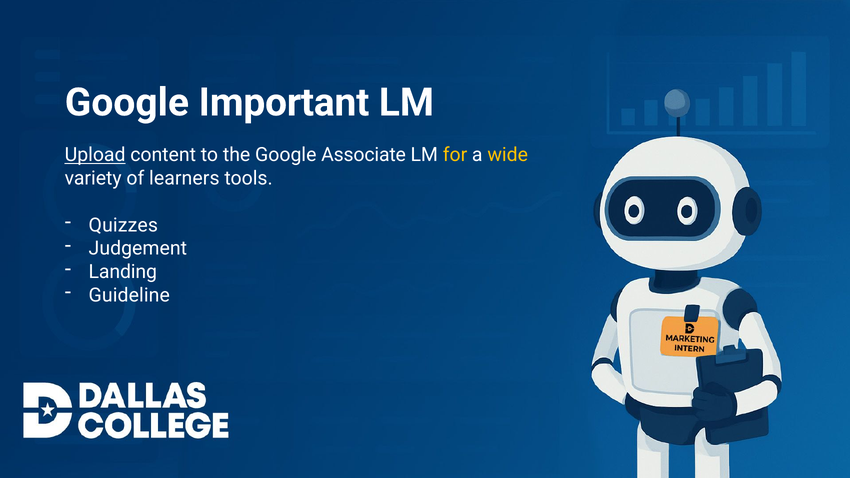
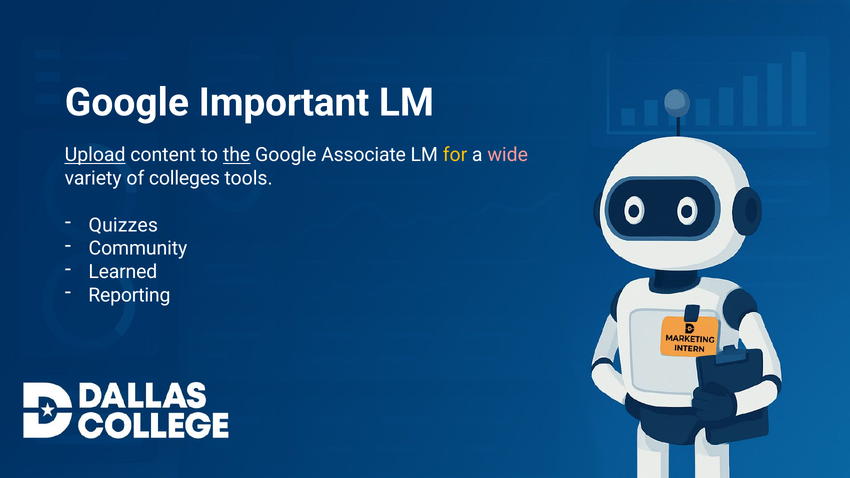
the underline: none -> present (237, 155)
wide colour: yellow -> pink (508, 155)
learners: learners -> colleges (184, 178)
Judgement: Judgement -> Community (138, 249)
Landing: Landing -> Learned (123, 272)
Guideline: Guideline -> Reporting (129, 295)
